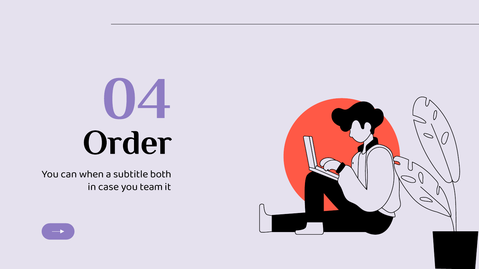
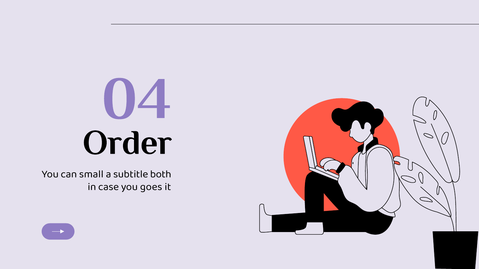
when: when -> small (91, 174)
team: team -> goes (151, 187)
